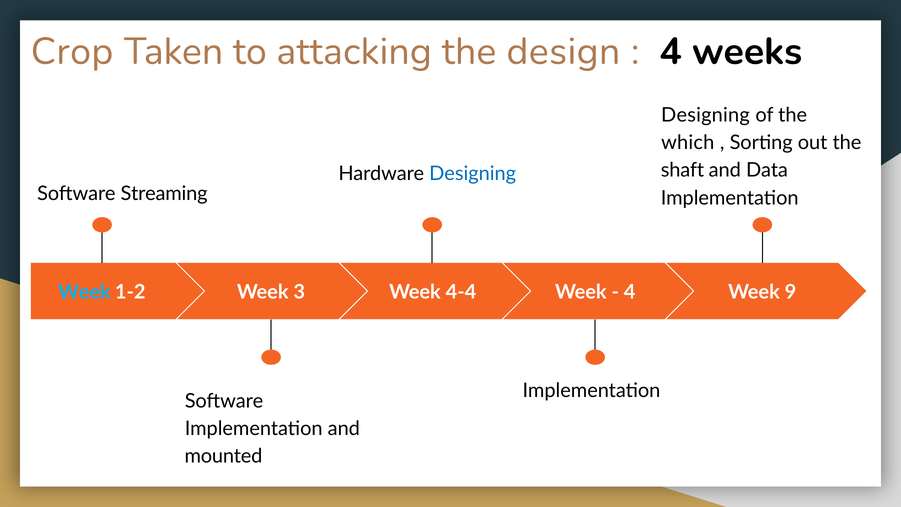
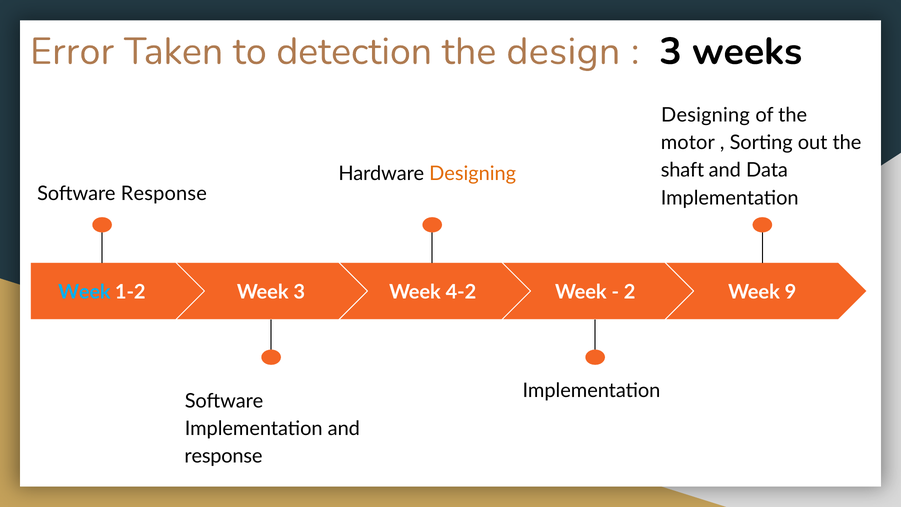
Crop: Crop -> Error (72, 51)
attacking: attacking -> detection (354, 51)
4: 4 -> 3 (671, 51)
which: which -> motor (688, 143)
Designing colour: blue -> orange (473, 173)
Software Streaming: Streaming -> Response (164, 194)
4-4: 4-4 -> 4-2 (461, 292)
4: 4 -> 2 (630, 292)
mounted: mounted -> response (223, 456)
